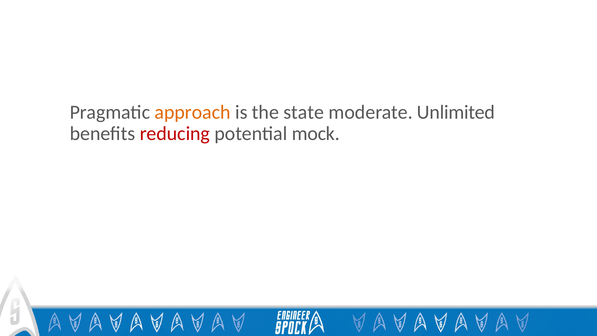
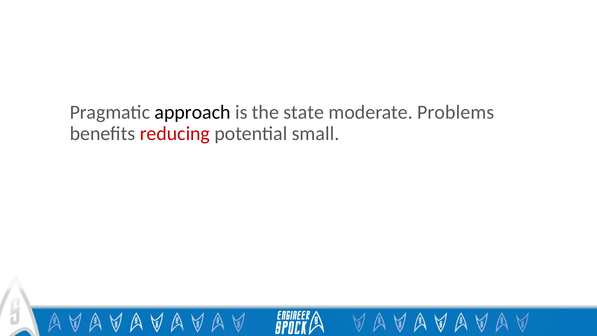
approach colour: orange -> black (193, 112)
Unlimited: Unlimited -> Problems (456, 112)
mock: mock -> small (316, 134)
